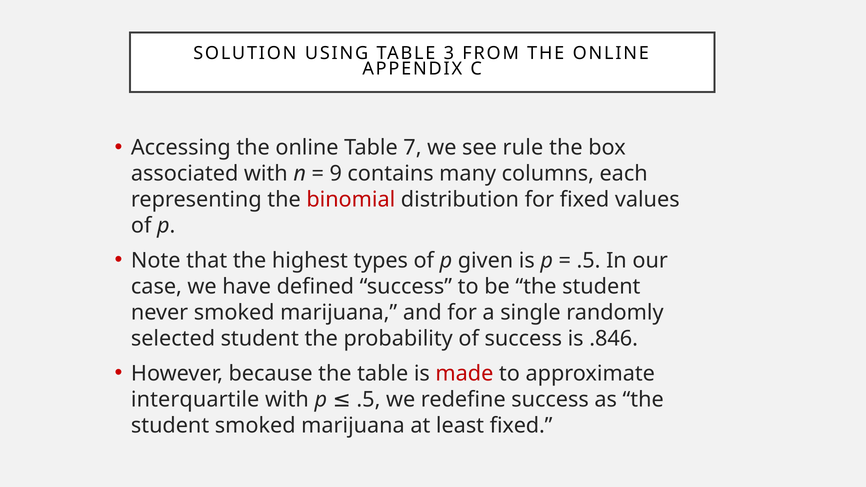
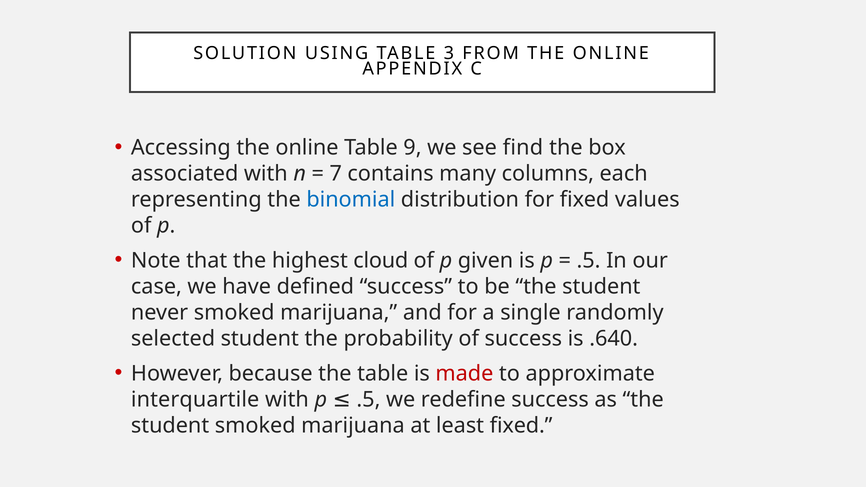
7: 7 -> 9 (412, 148)
rule: rule -> find (523, 148)
9: 9 -> 7 (336, 174)
binomial colour: red -> blue (351, 200)
types: types -> cloud (381, 261)
.846: .846 -> .640 (614, 339)
